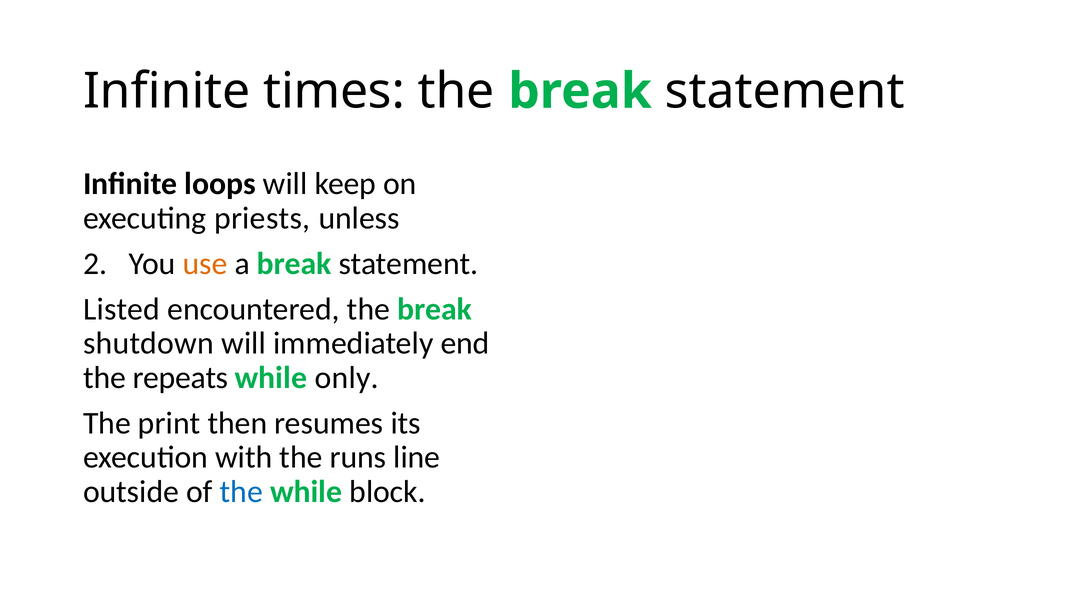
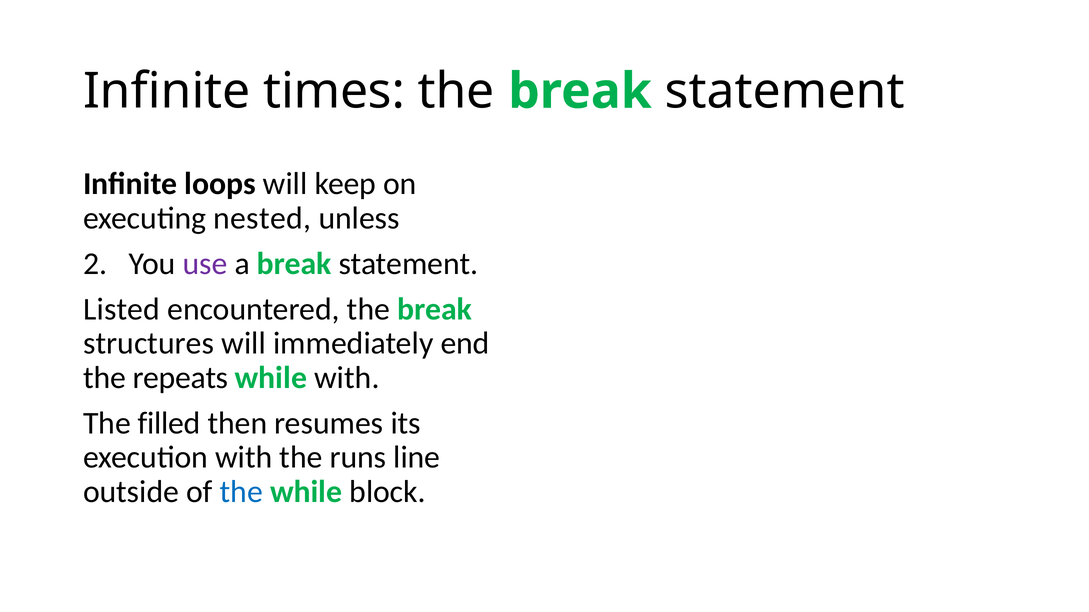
priests: priests -> nested (262, 218)
use colour: orange -> purple (205, 264)
shutdown: shutdown -> structures (149, 344)
while only: only -> with (347, 378)
print: print -> filled (169, 424)
